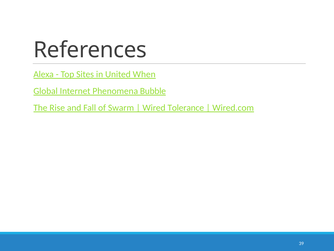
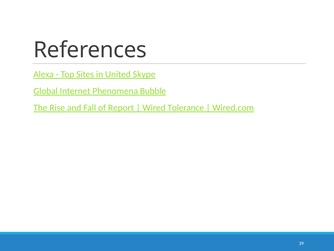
When: When -> Skype (144, 74)
Swarm: Swarm -> Report (121, 108)
